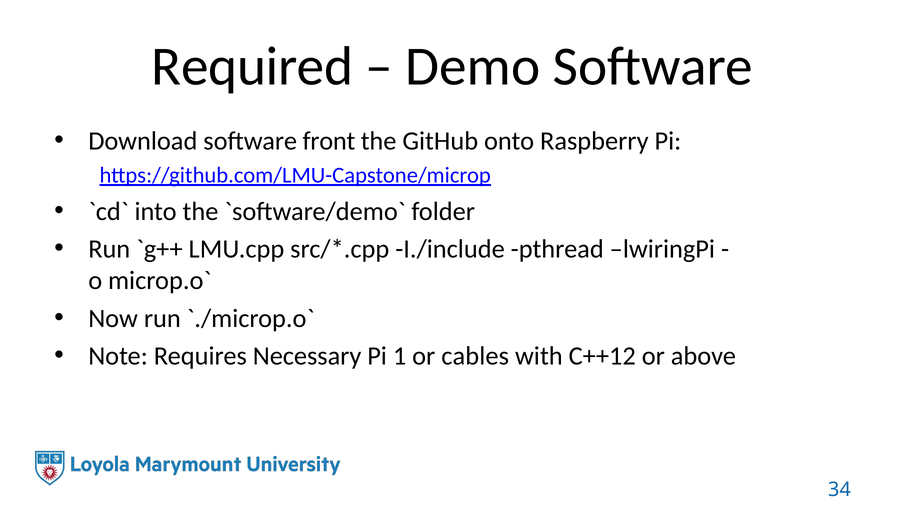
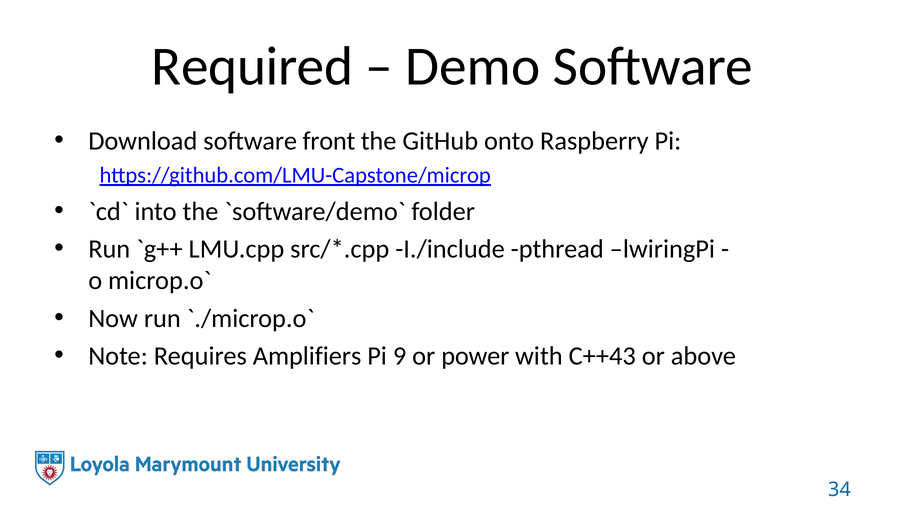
Necessary: Necessary -> Amplifiers (307, 356)
1: 1 -> 9 (400, 356)
cables: cables -> power (475, 356)
C++12: C++12 -> C++43 (602, 356)
